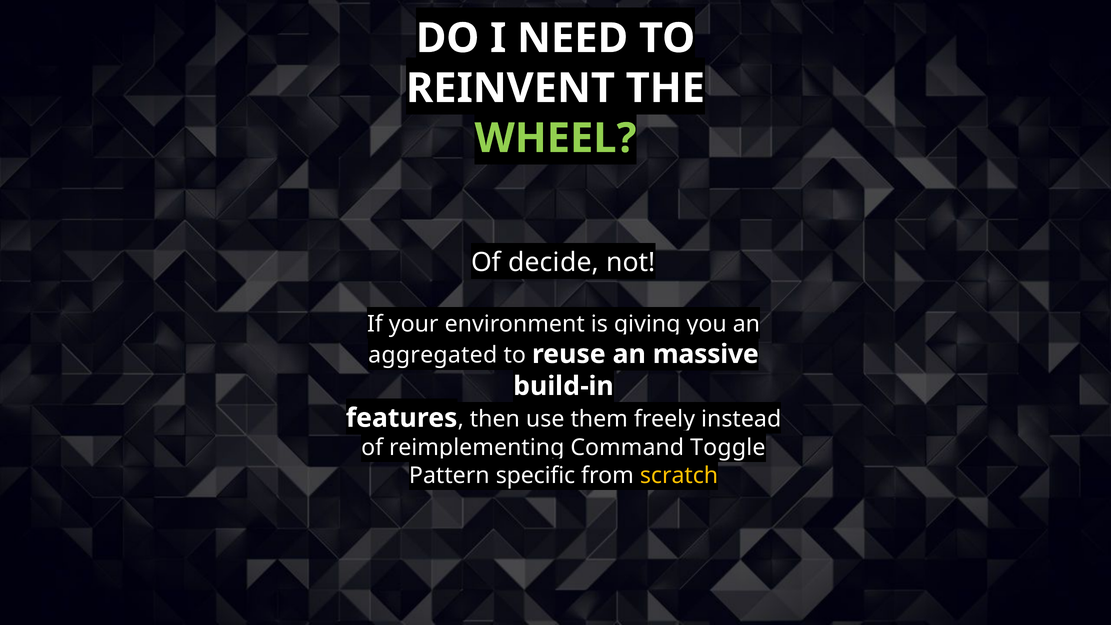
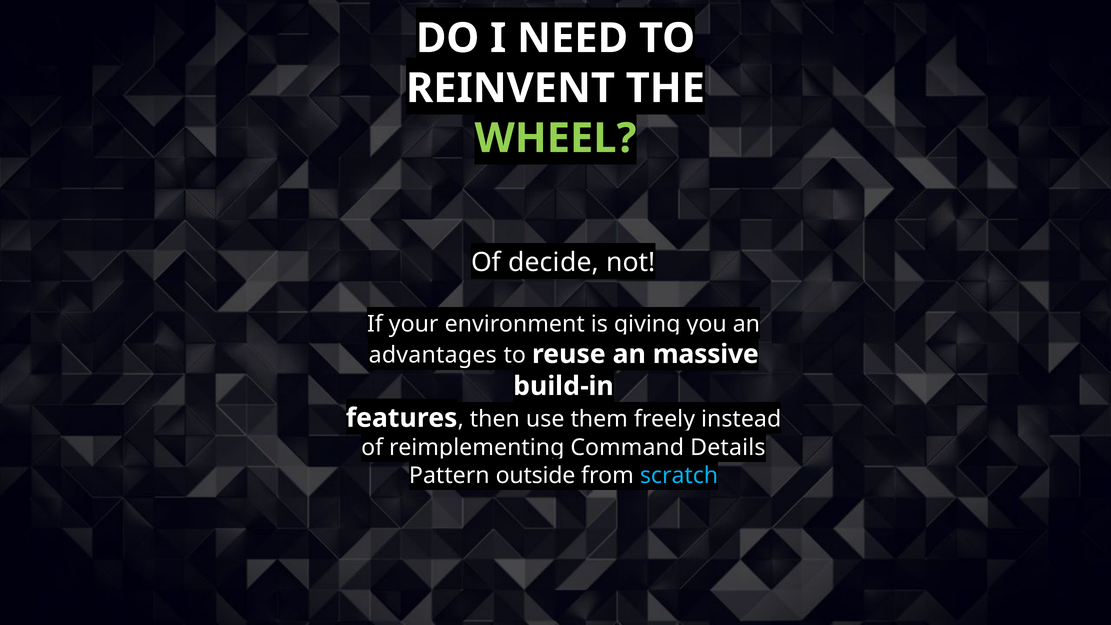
aggregated: aggregated -> advantages (433, 355)
Toggle: Toggle -> Details (728, 448)
specific: specific -> outside (536, 475)
scratch colour: yellow -> light blue (679, 475)
